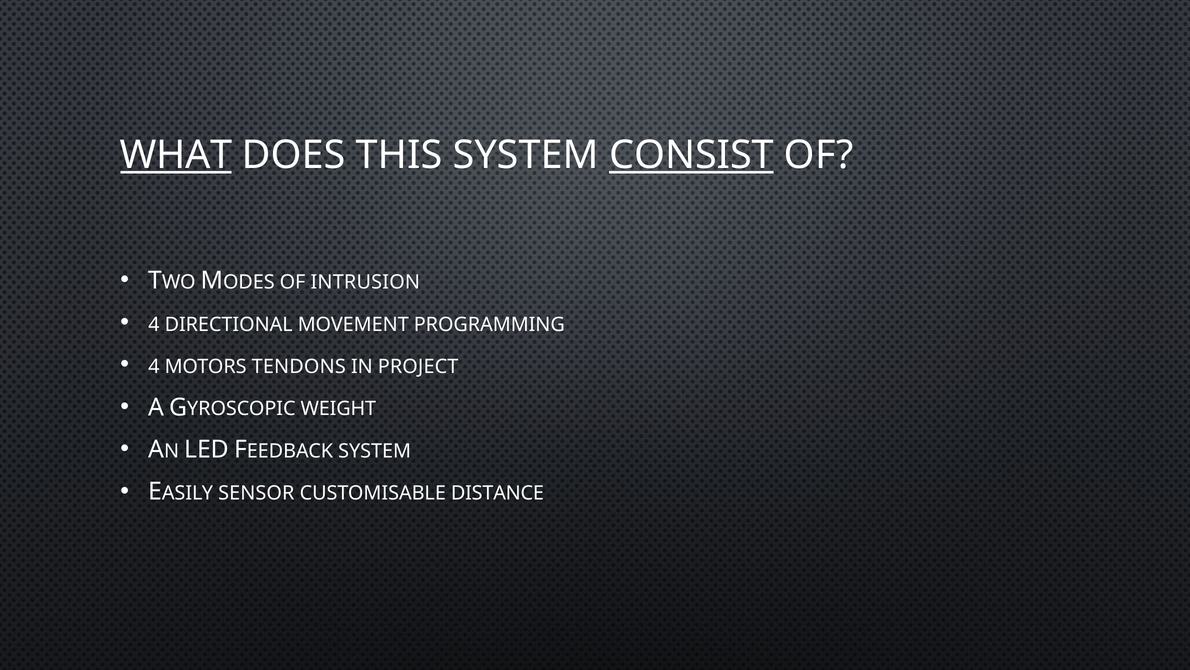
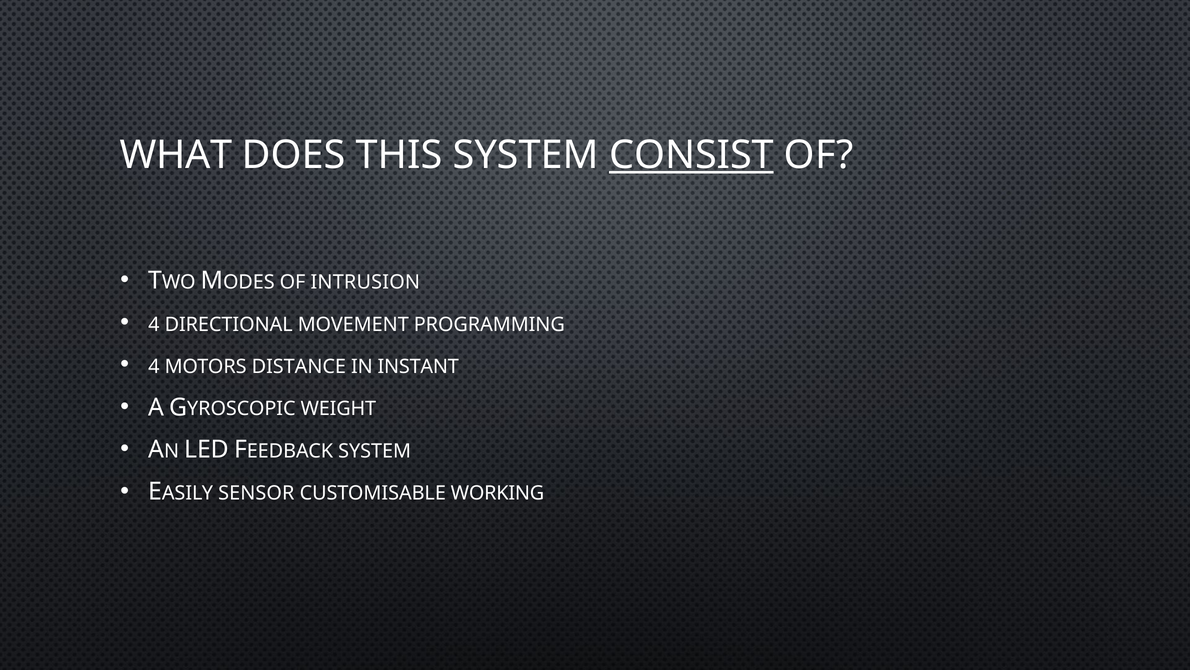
WHAT underline: present -> none (176, 155)
TENDONS: TENDONS -> DISTANCE (299, 366)
PROJECT: PROJECT -> INSTANT (418, 366)
DISTANCE: DISTANCE -> WORKING (497, 493)
